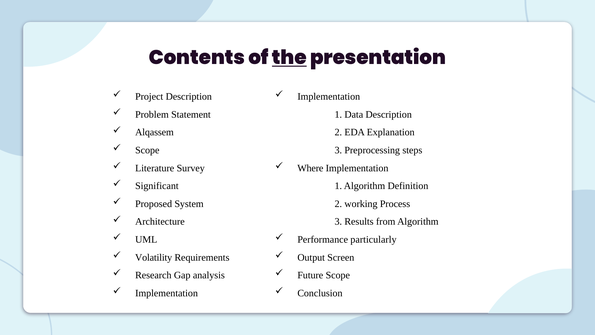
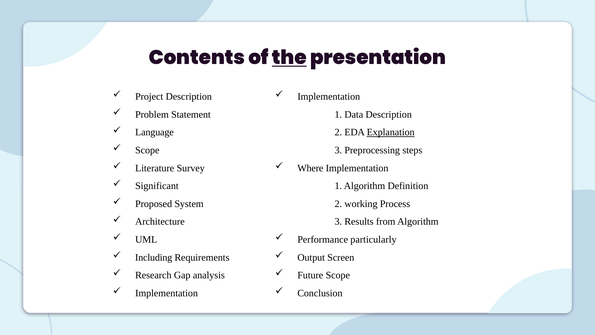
Alqassem: Alqassem -> Language (154, 132)
Explanation underline: none -> present (391, 132)
Volatility: Volatility -> Including (154, 257)
